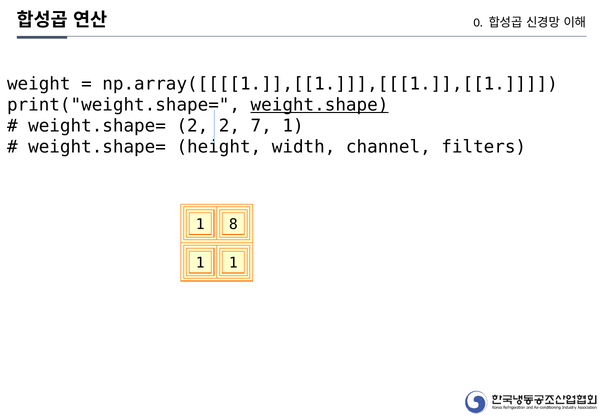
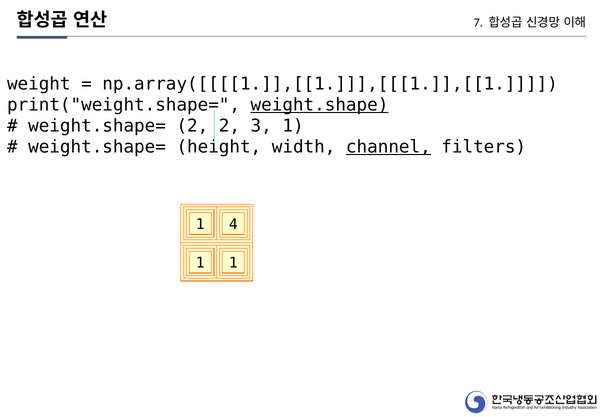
0: 0 -> 7 (478, 23)
7: 7 -> 3 (261, 126)
channel underline: none -> present (388, 147)
8: 8 -> 4 (233, 225)
